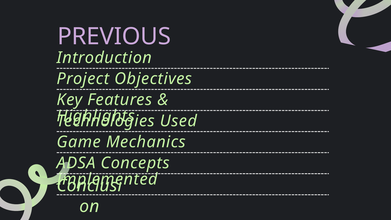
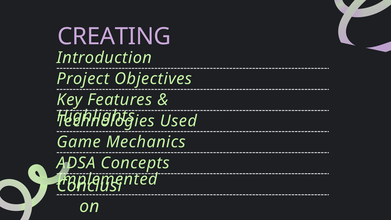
PREVIOUS: PREVIOUS -> CREATING (114, 37)
